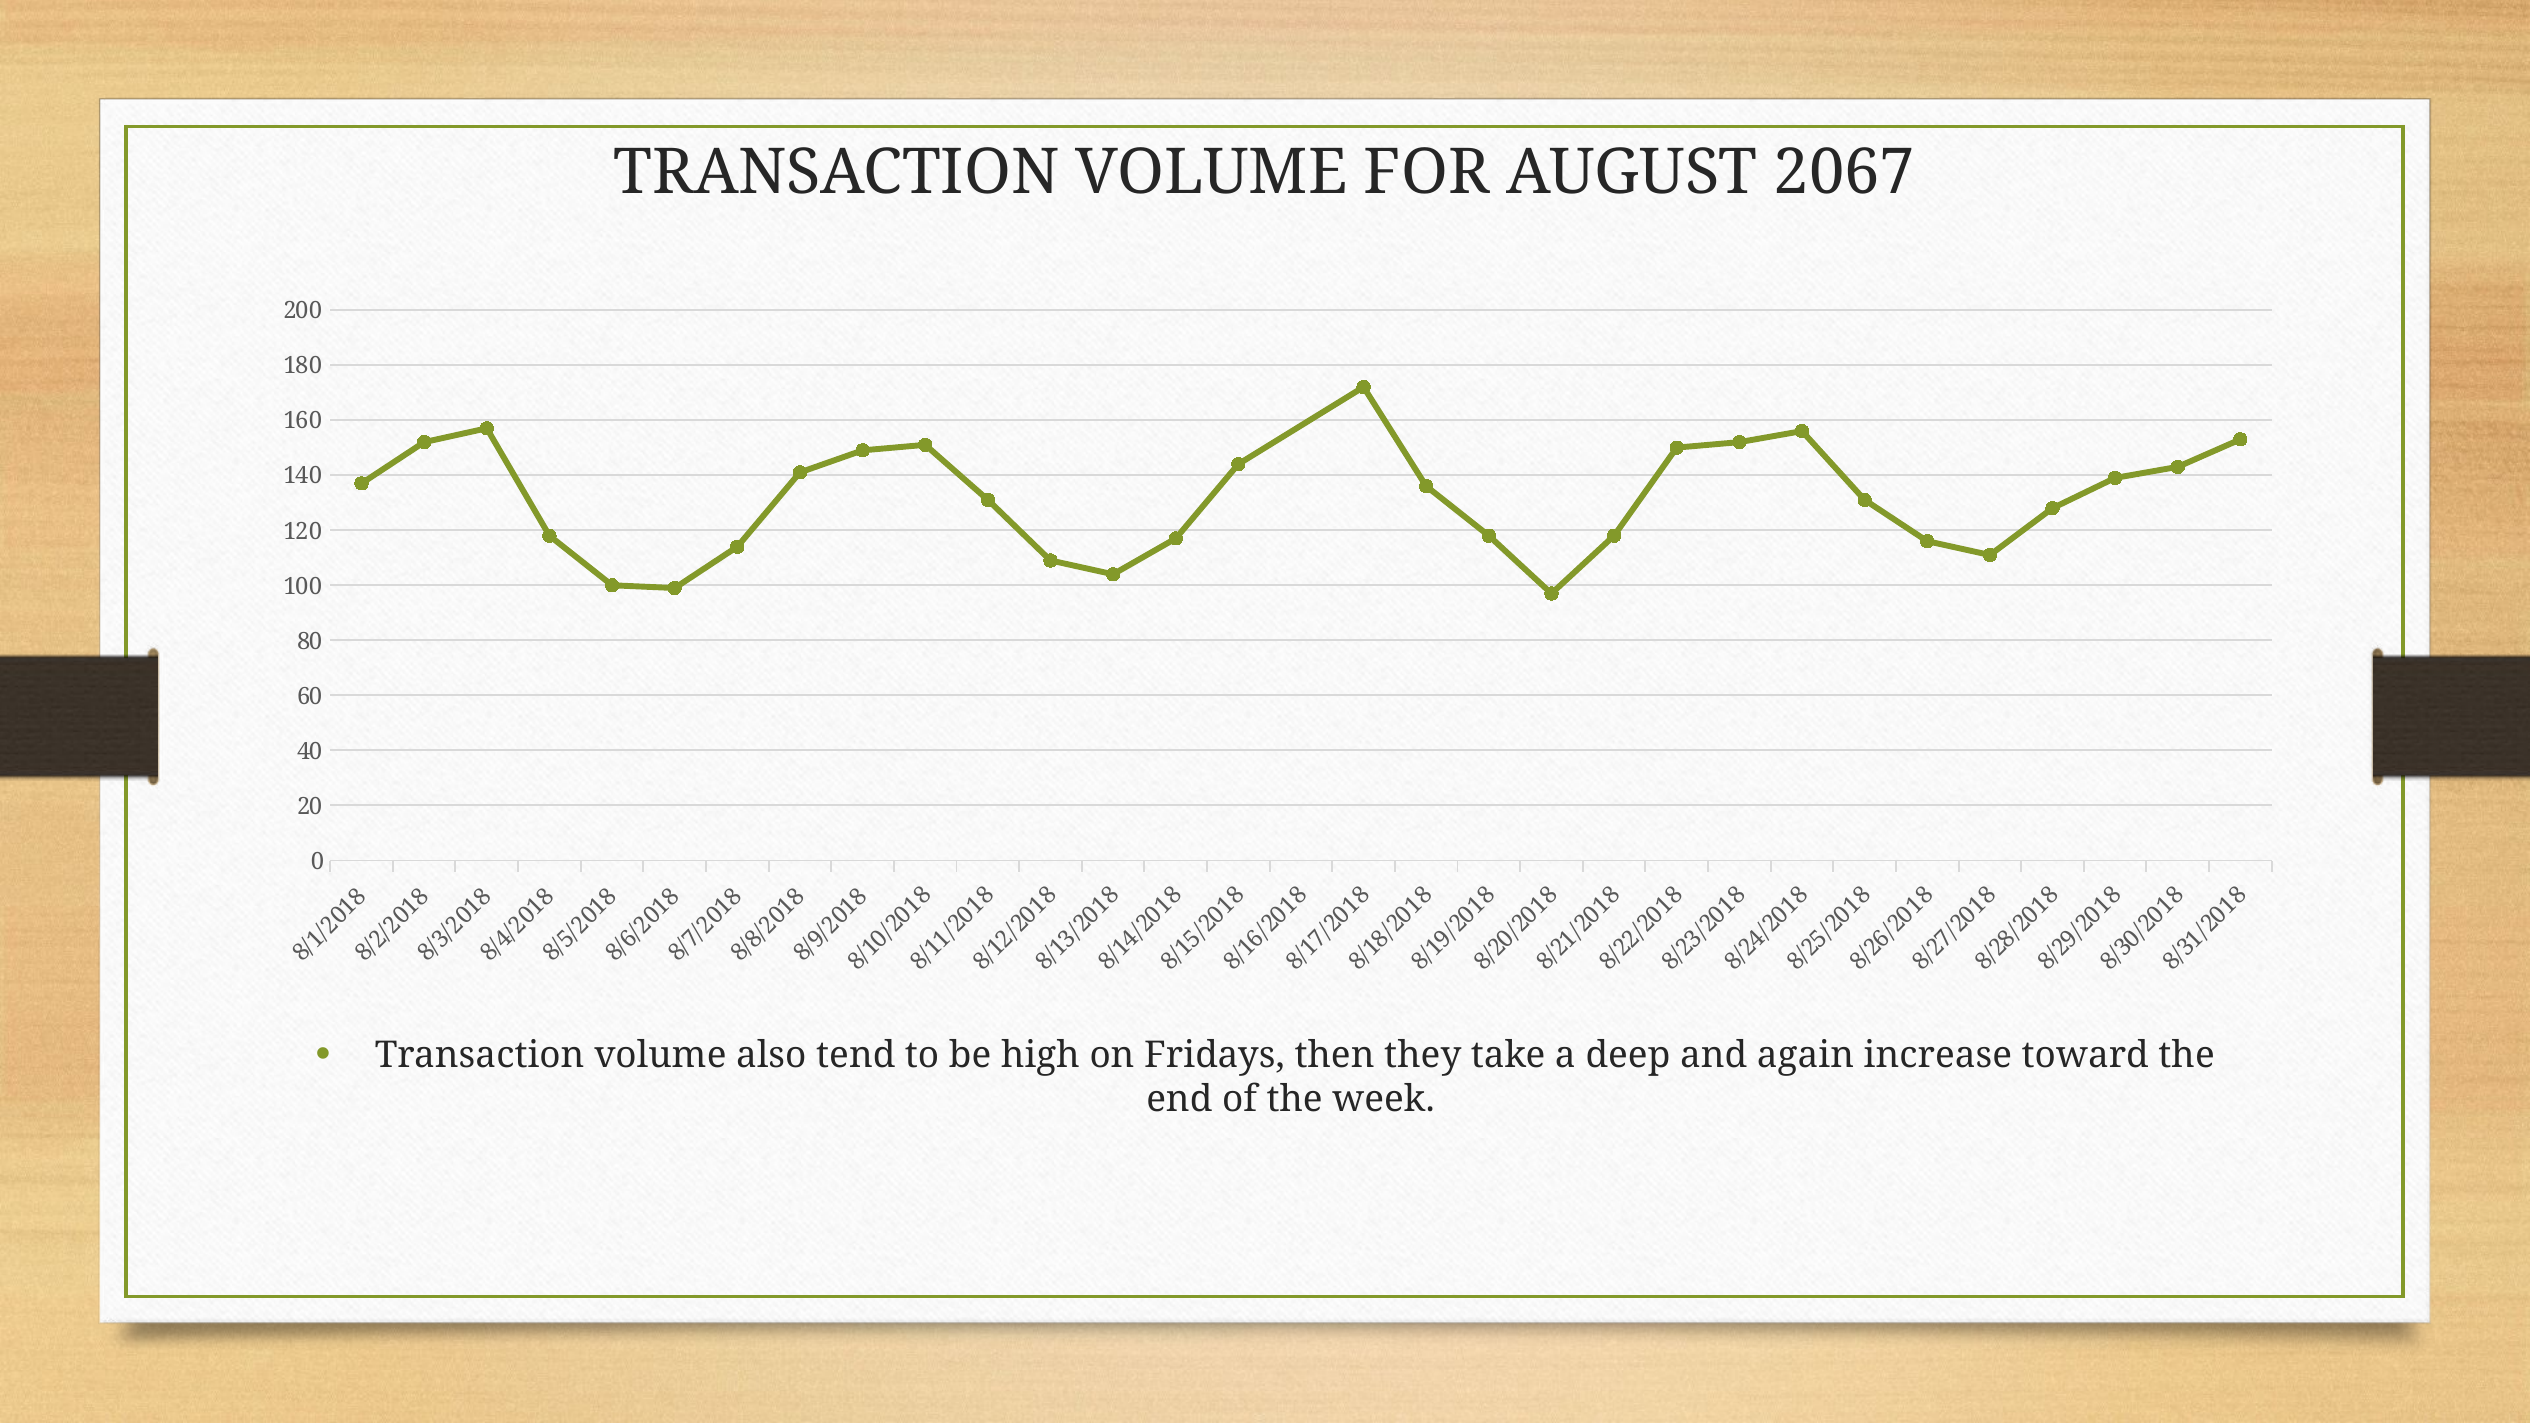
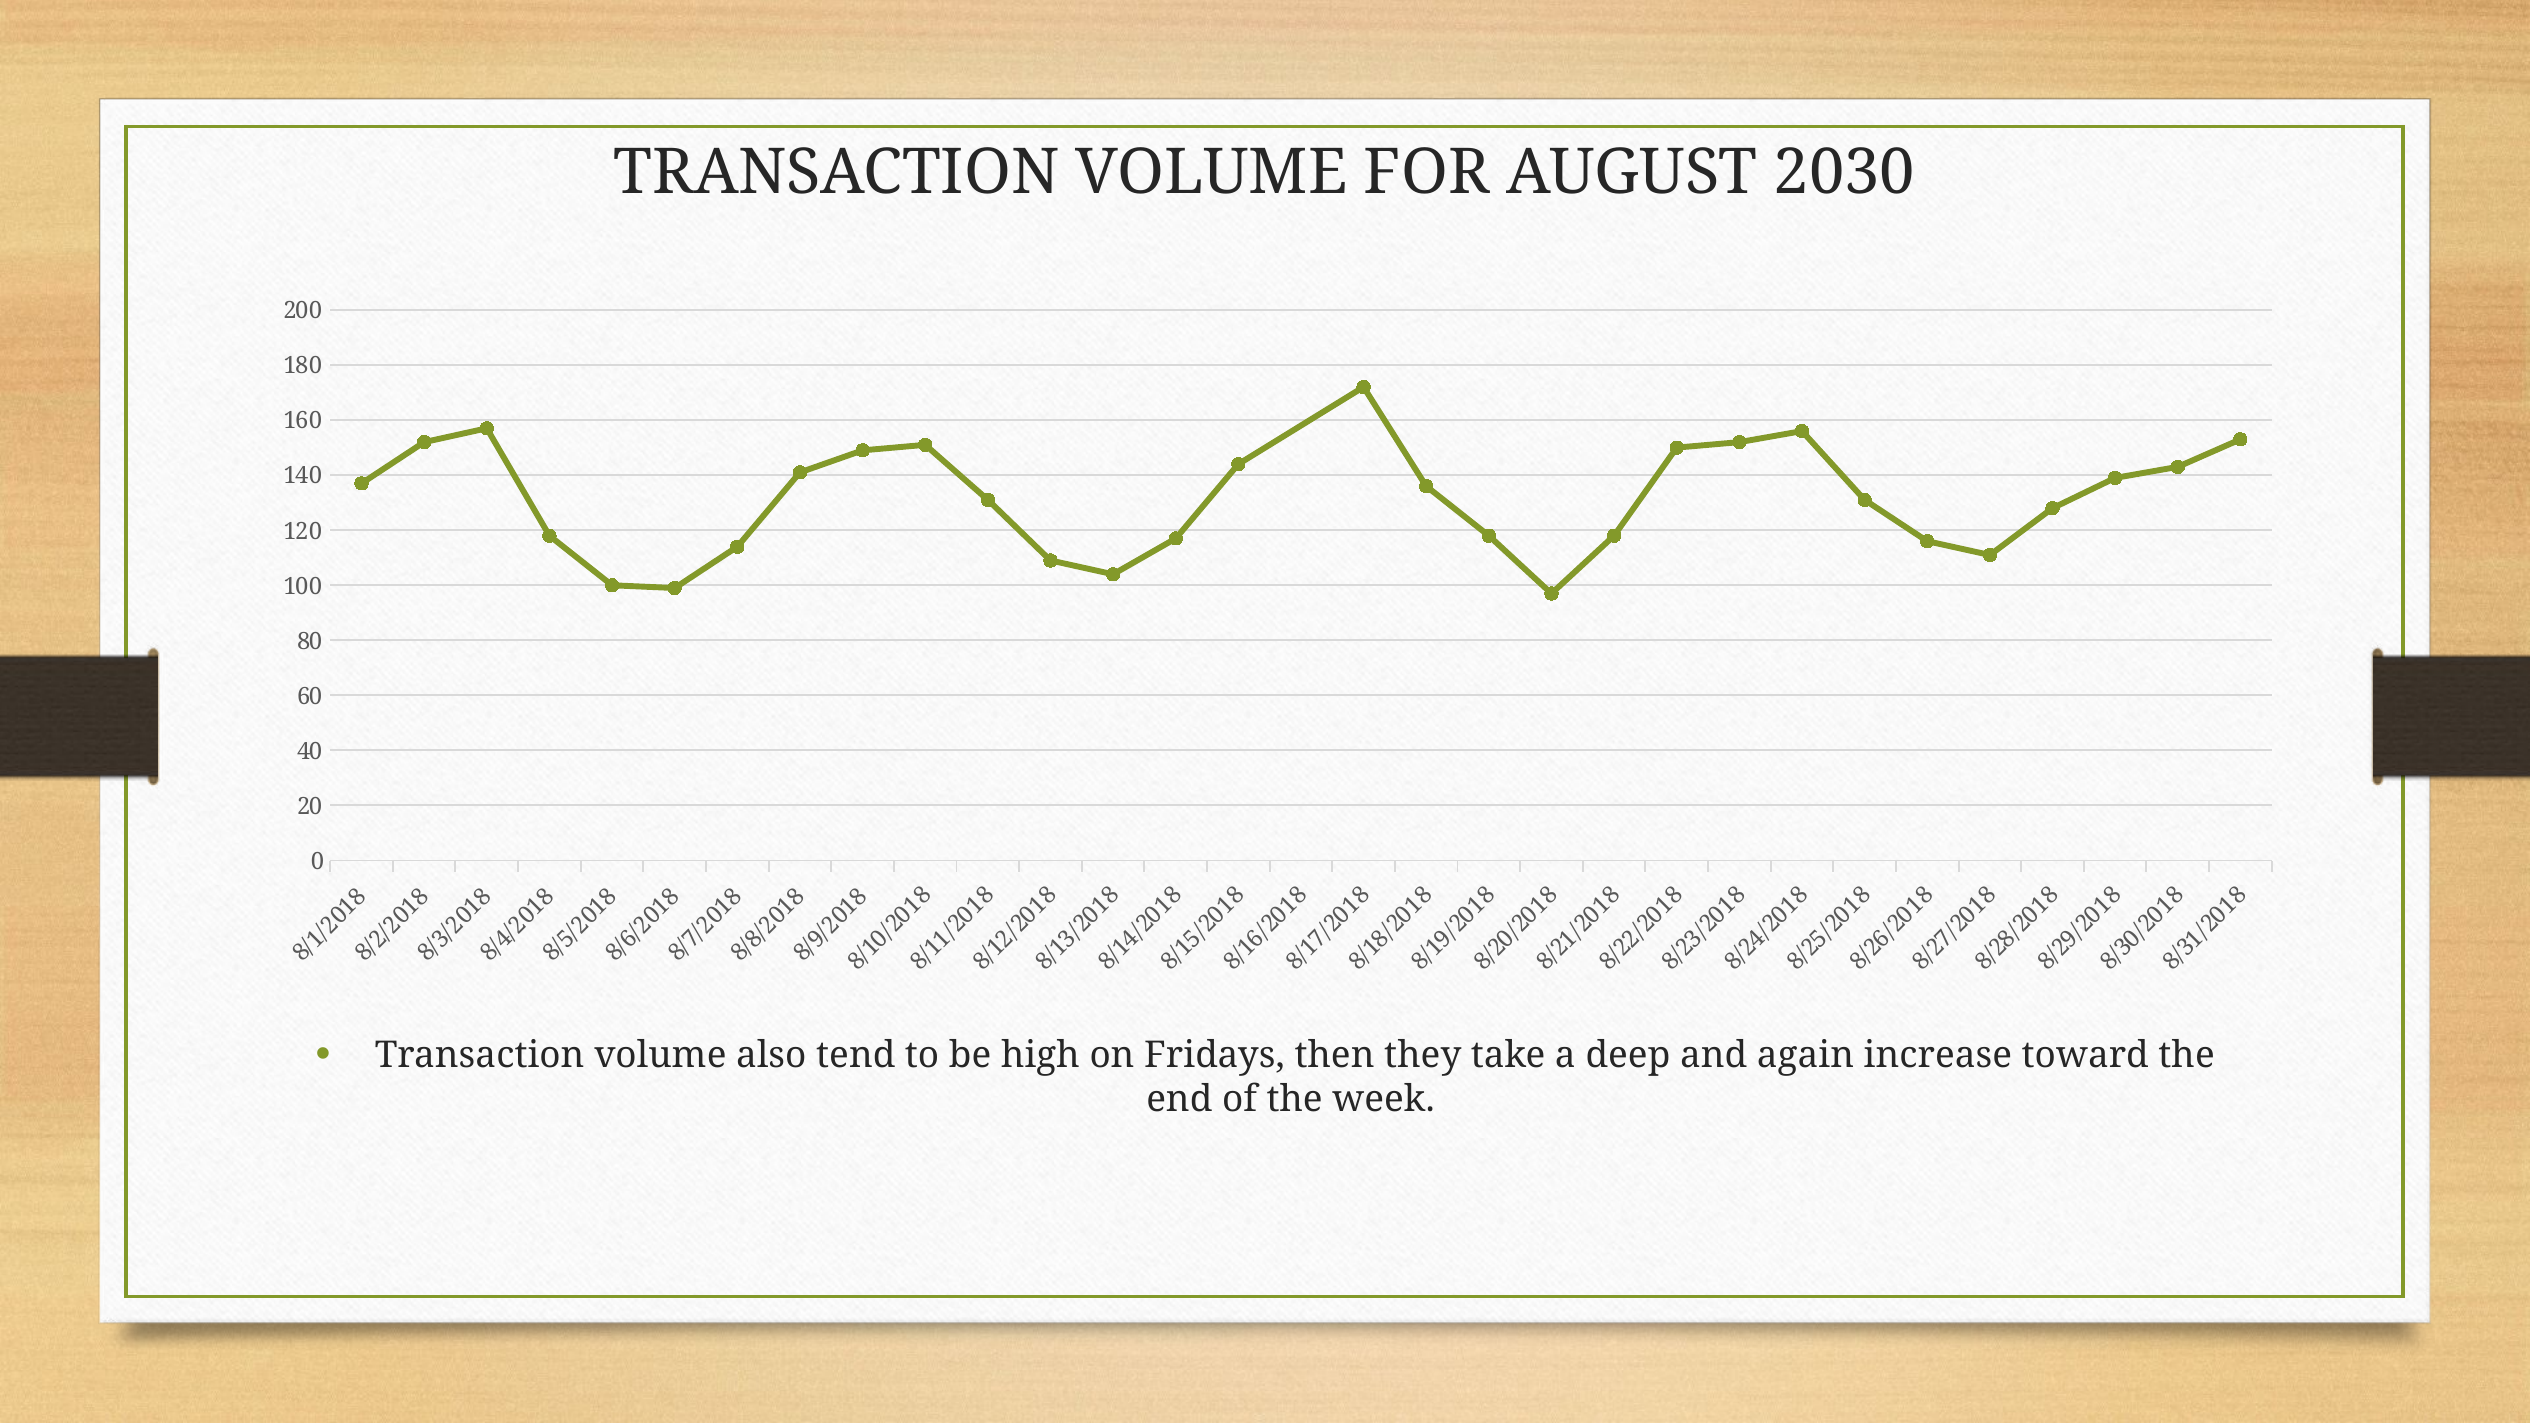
2067: 2067 -> 2030 (1844, 173)
